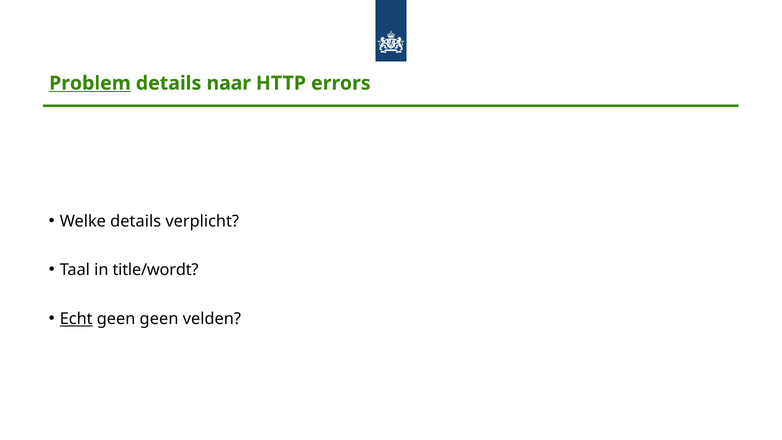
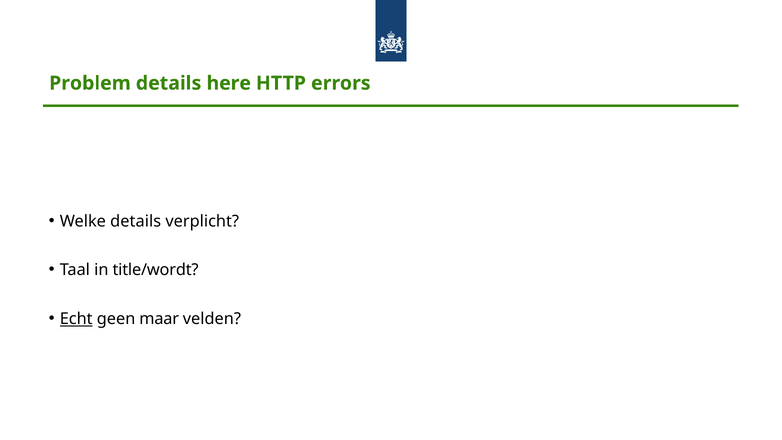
Problem underline: present -> none (90, 83)
naar: naar -> here (229, 83)
geen geen: geen -> maar (159, 319)
